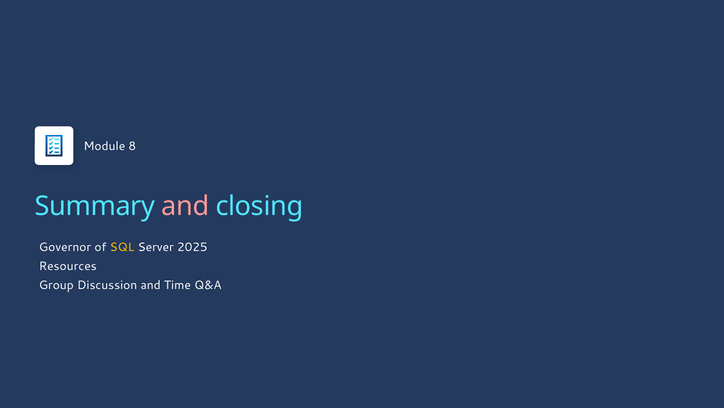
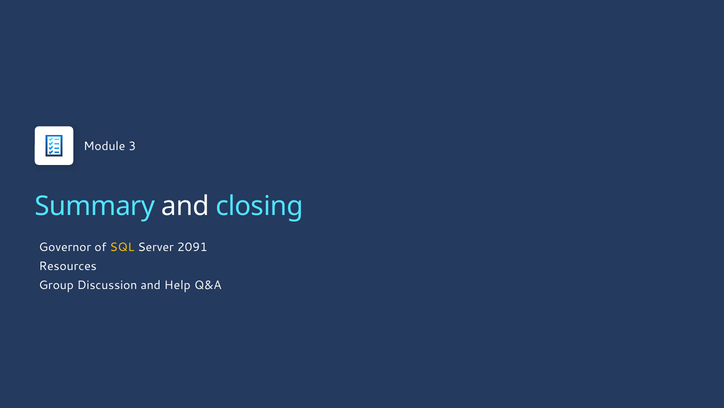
8: 8 -> 3 (132, 146)
and colour: pink -> white (186, 206)
2025: 2025 -> 2091 (192, 247)
Time: Time -> Help (177, 285)
